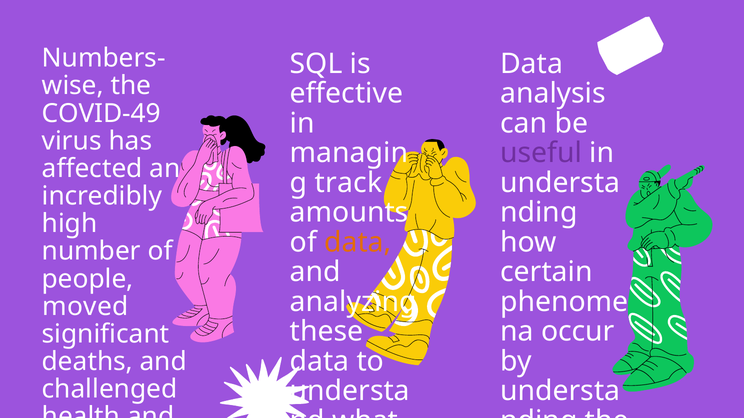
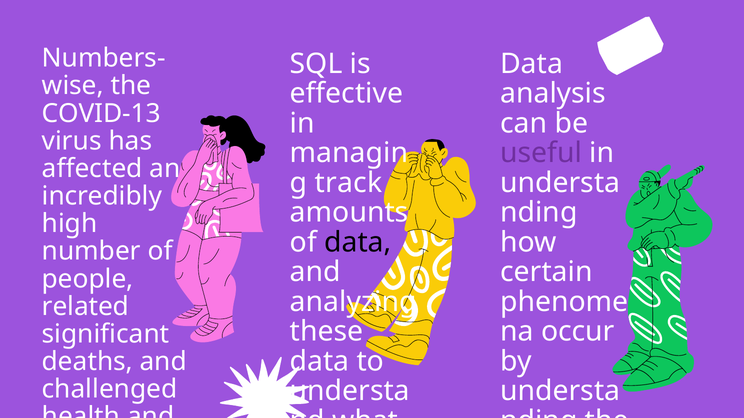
COVID-49: COVID-49 -> COVID-13 (101, 113)
data colour: orange -> black (358, 243)
moved: moved -> related (85, 307)
